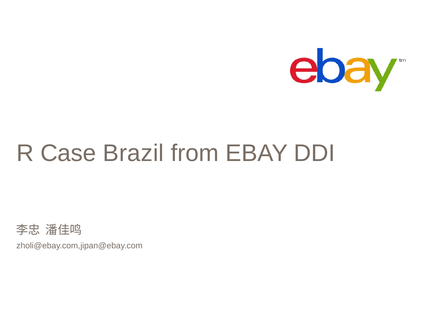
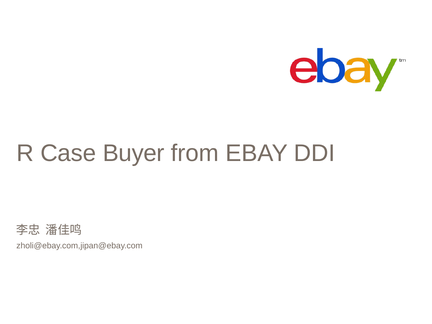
Brazil: Brazil -> Buyer (134, 153)
